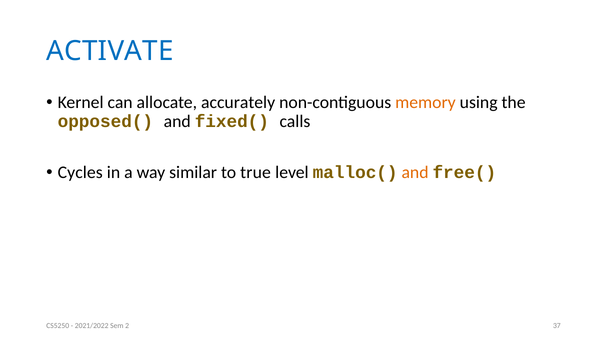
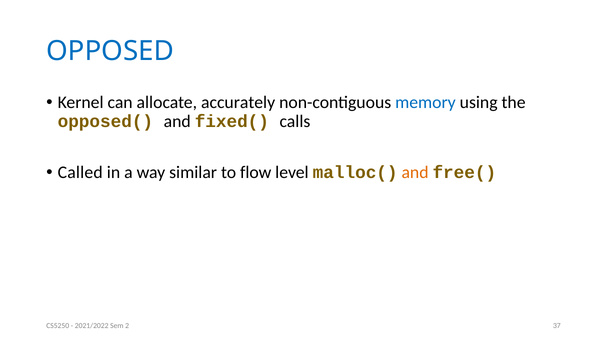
ACTIVATE: ACTIVATE -> OPPOSED (110, 51)
memory colour: orange -> blue (425, 103)
Cycles: Cycles -> Called (80, 173)
true: true -> flow (256, 173)
